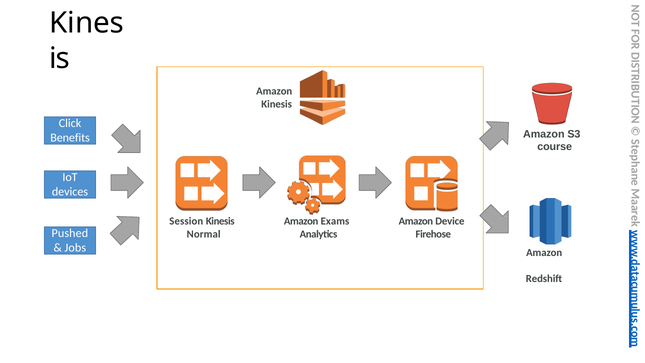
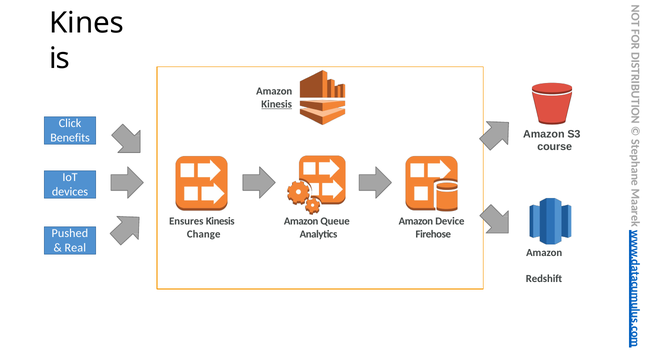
Kinesis underline: none -> present (277, 104)
Session: Session -> Ensures (186, 221)
Exams: Exams -> Queue (335, 221)
Normal: Normal -> Change (204, 234)
Jobs: Jobs -> Real (75, 248)
